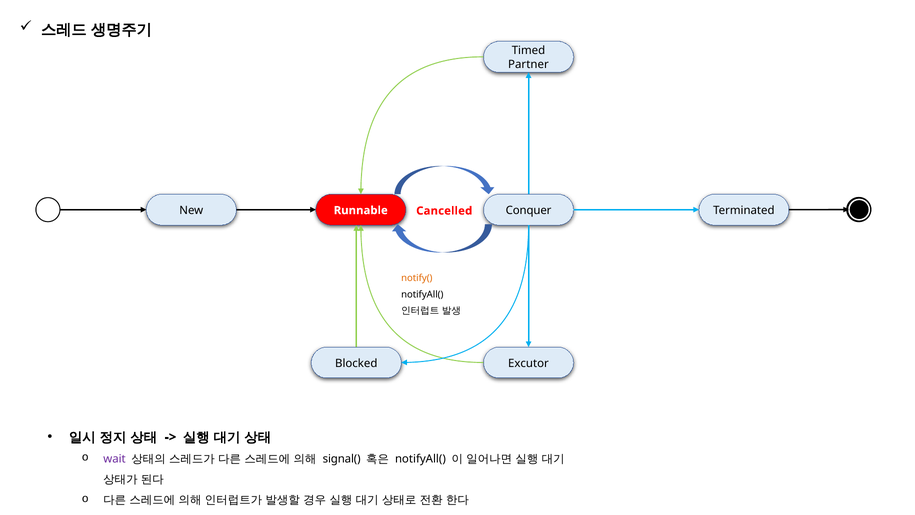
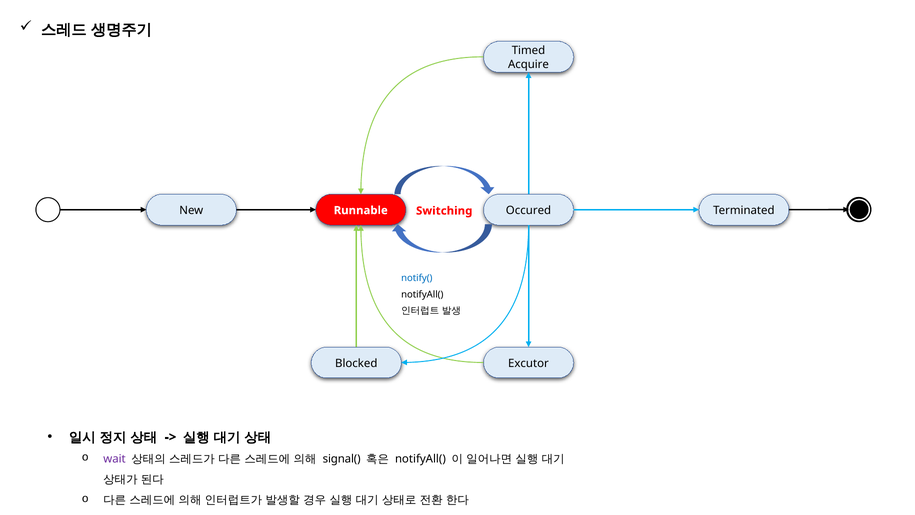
Partner: Partner -> Acquire (528, 64)
Conquer: Conquer -> Occured (528, 210)
Cancelled: Cancelled -> Switching (444, 211)
notify( colour: orange -> blue (417, 278)
